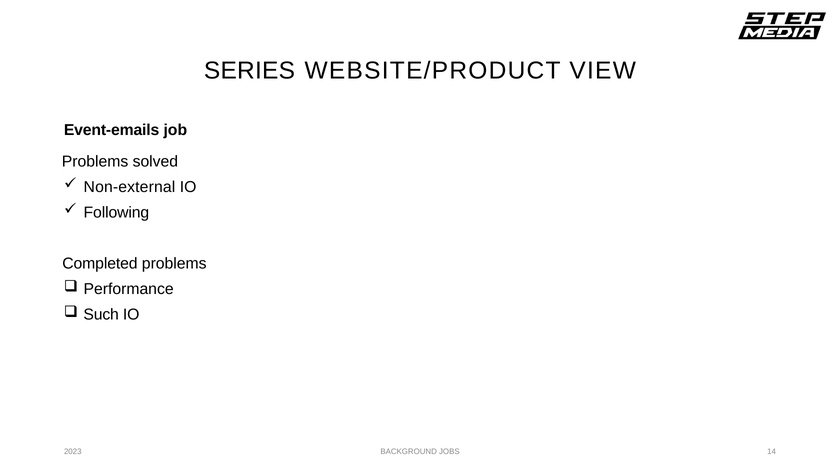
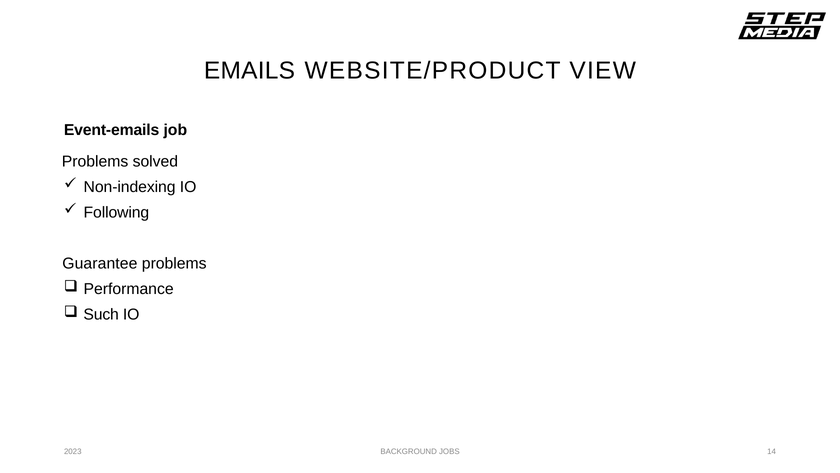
SERIES: SERIES -> EMAILS (249, 71)
Non-external: Non-external -> Non-indexing (130, 187)
Completed: Completed -> Guarantee (100, 263)
